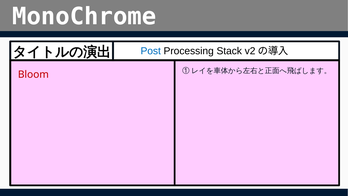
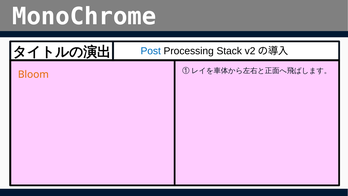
Bloom colour: red -> orange (33, 74)
